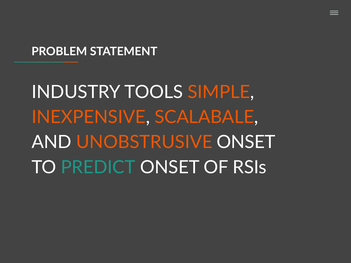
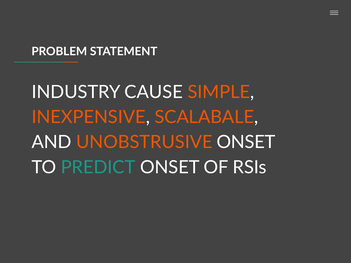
TOOLS: TOOLS -> CAUSE (154, 92)
